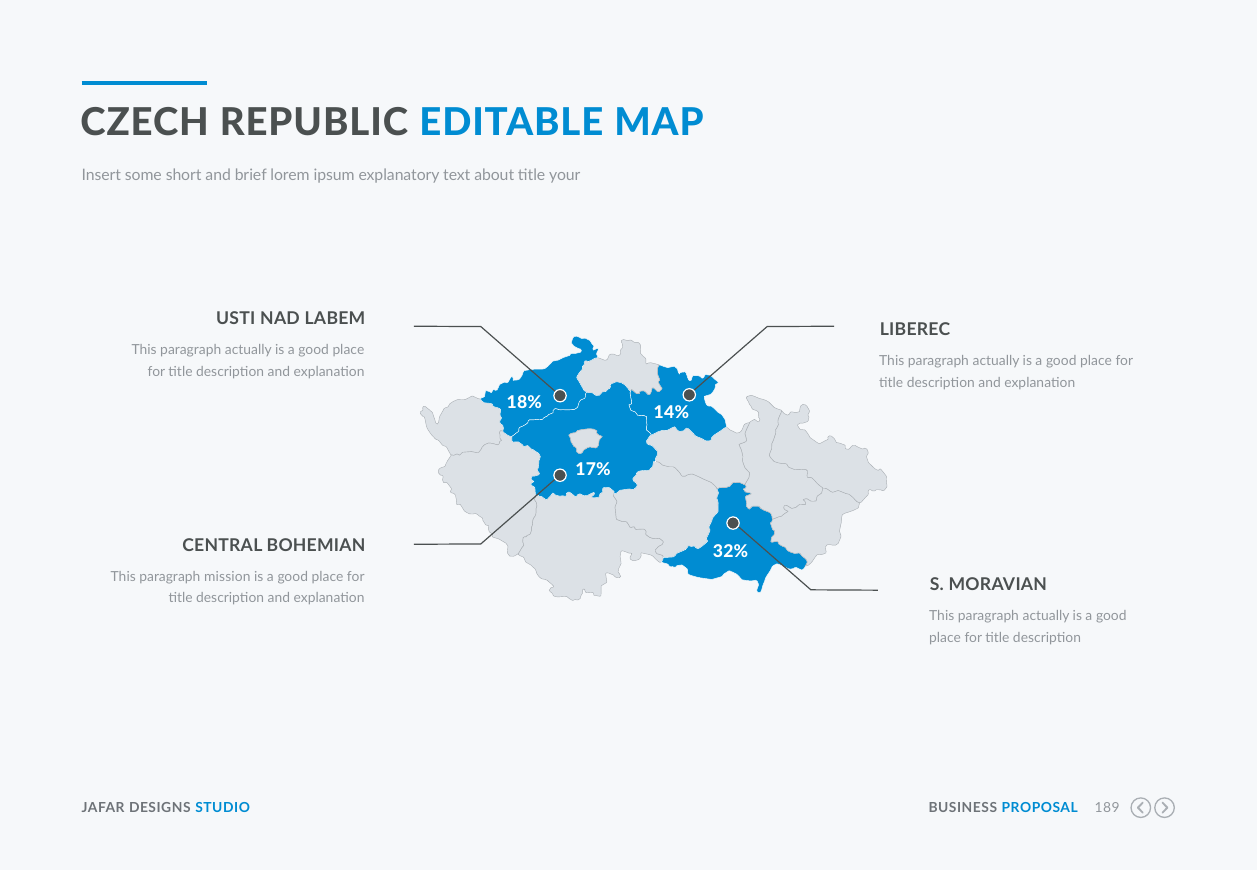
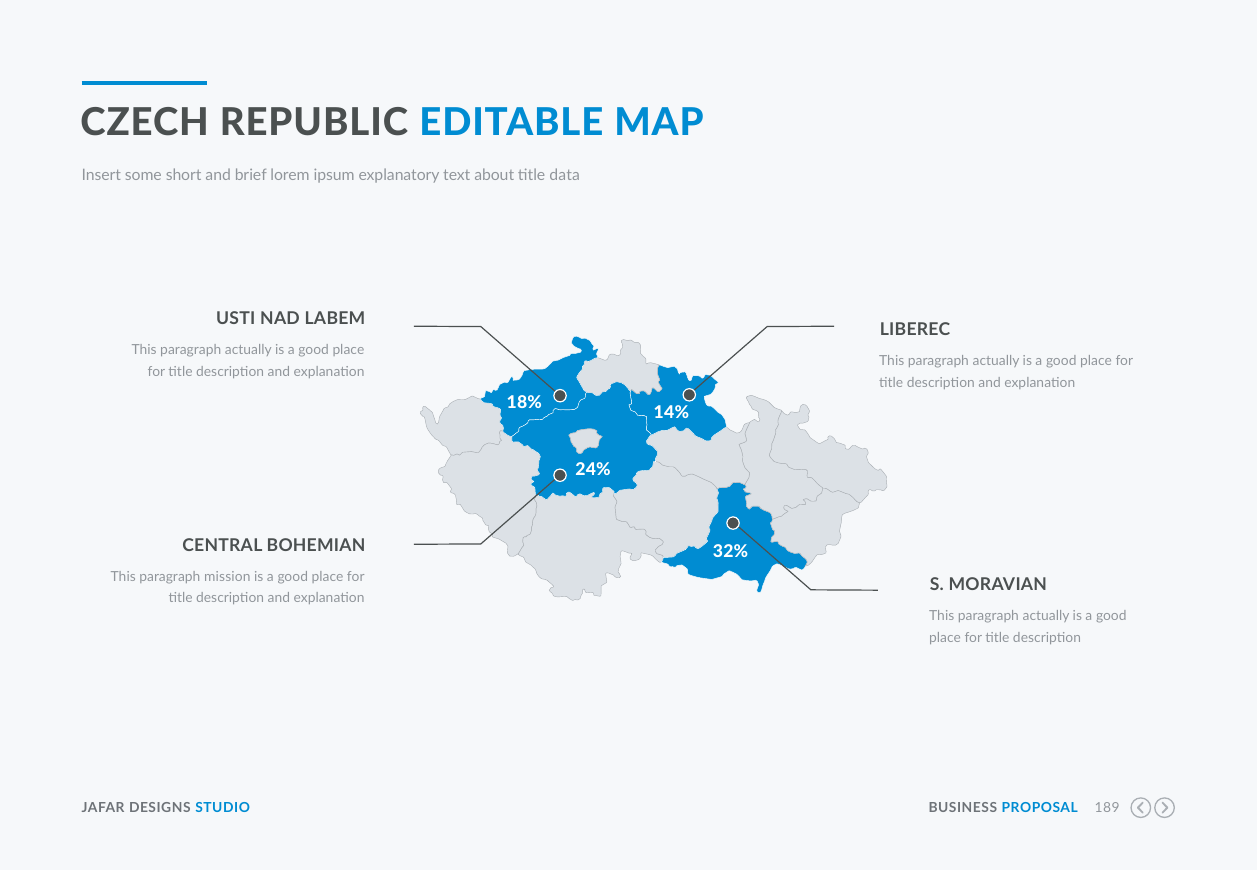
your: your -> data (565, 175)
17%: 17% -> 24% (593, 470)
